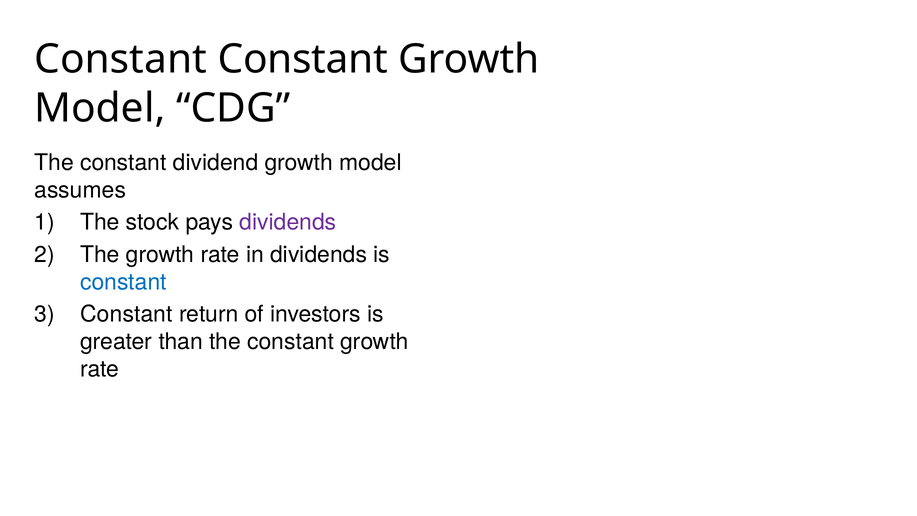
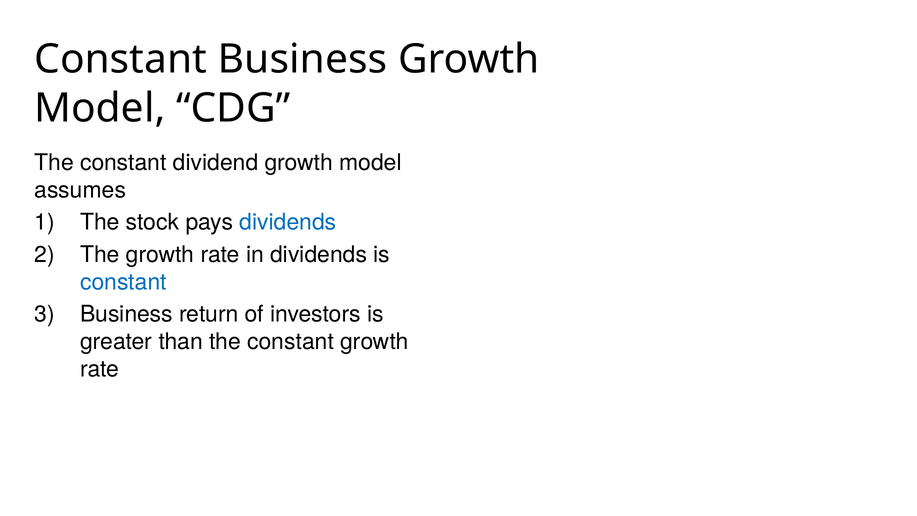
Constant Constant: Constant -> Business (302, 59)
dividends colour: purple -> blue (288, 222)
Constant: Constant -> Business (126, 314)
